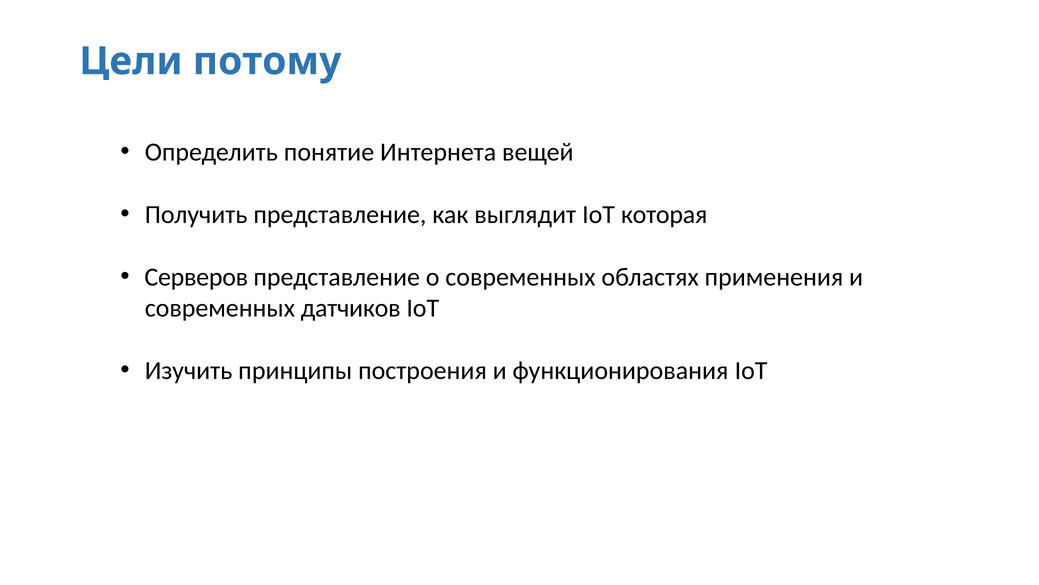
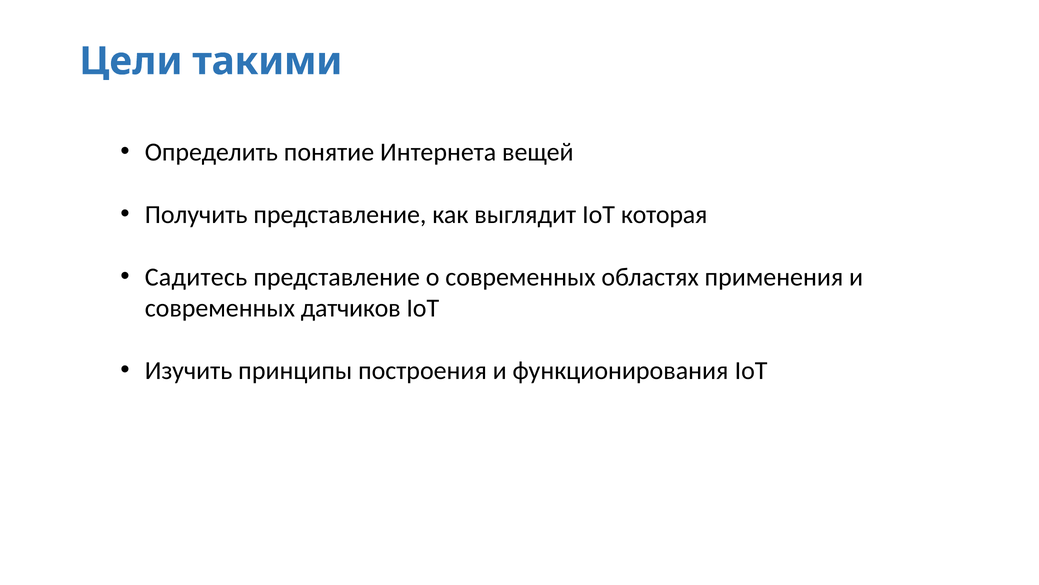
потому: потому -> такими (267, 61)
Серверов: Серверов -> Садитесь (196, 277)
